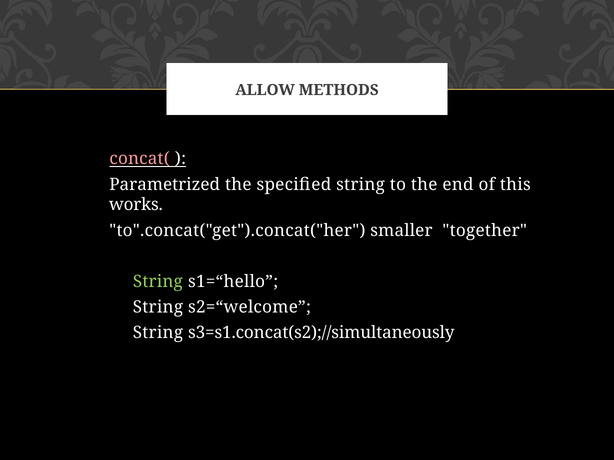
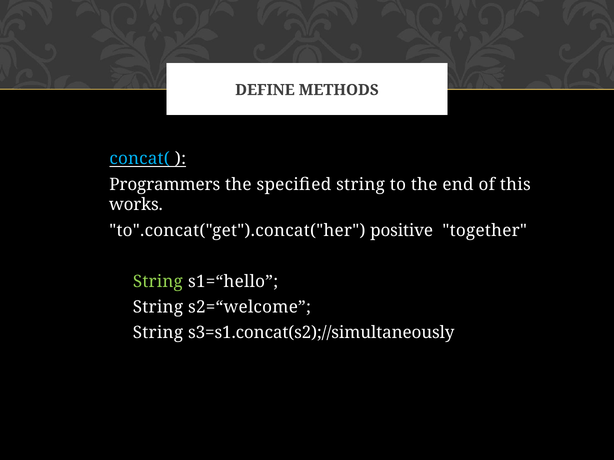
ALLOW: ALLOW -> DEFINE (265, 90)
concat( colour: pink -> light blue (140, 159)
Parametrized: Parametrized -> Programmers (165, 185)
smaller: smaller -> positive (402, 231)
